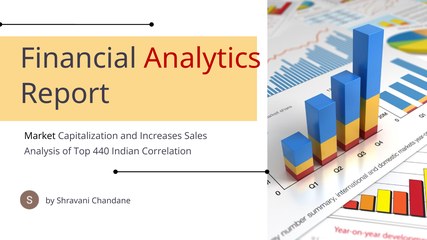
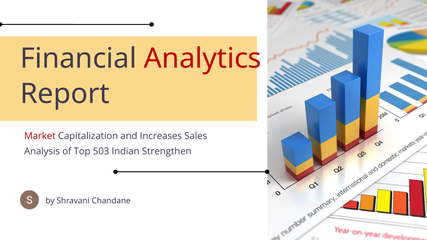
Market colour: black -> red (40, 136)
440: 440 -> 503 (101, 151)
Correlation: Correlation -> Strengthen (167, 151)
